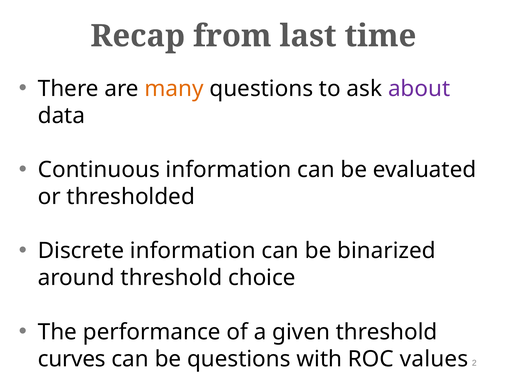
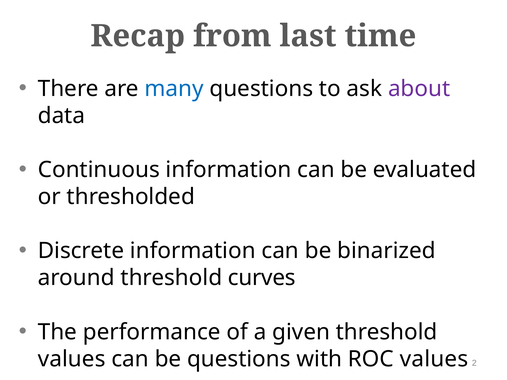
many colour: orange -> blue (174, 89)
choice: choice -> curves (262, 278)
curves: curves -> values (72, 359)
